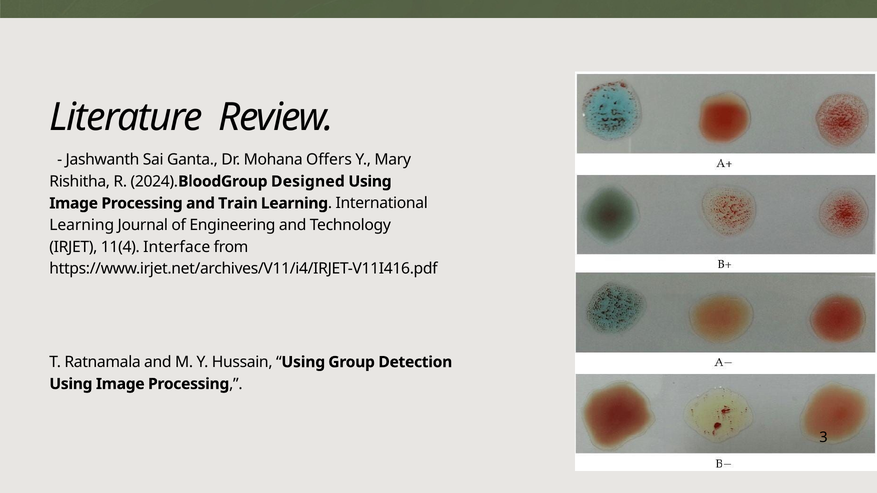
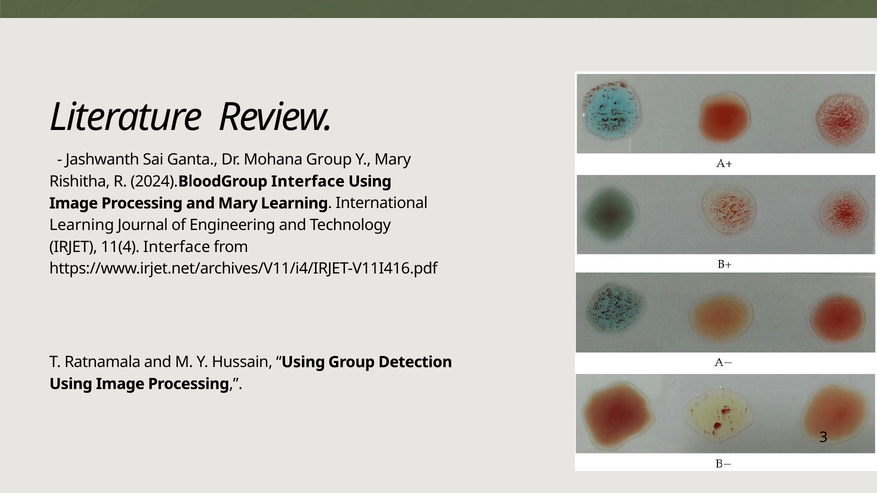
Mohana Offers: Offers -> Group (329, 160)
Designed: Designed -> Interface (308, 182)
and Train: Train -> Mary (238, 203)
